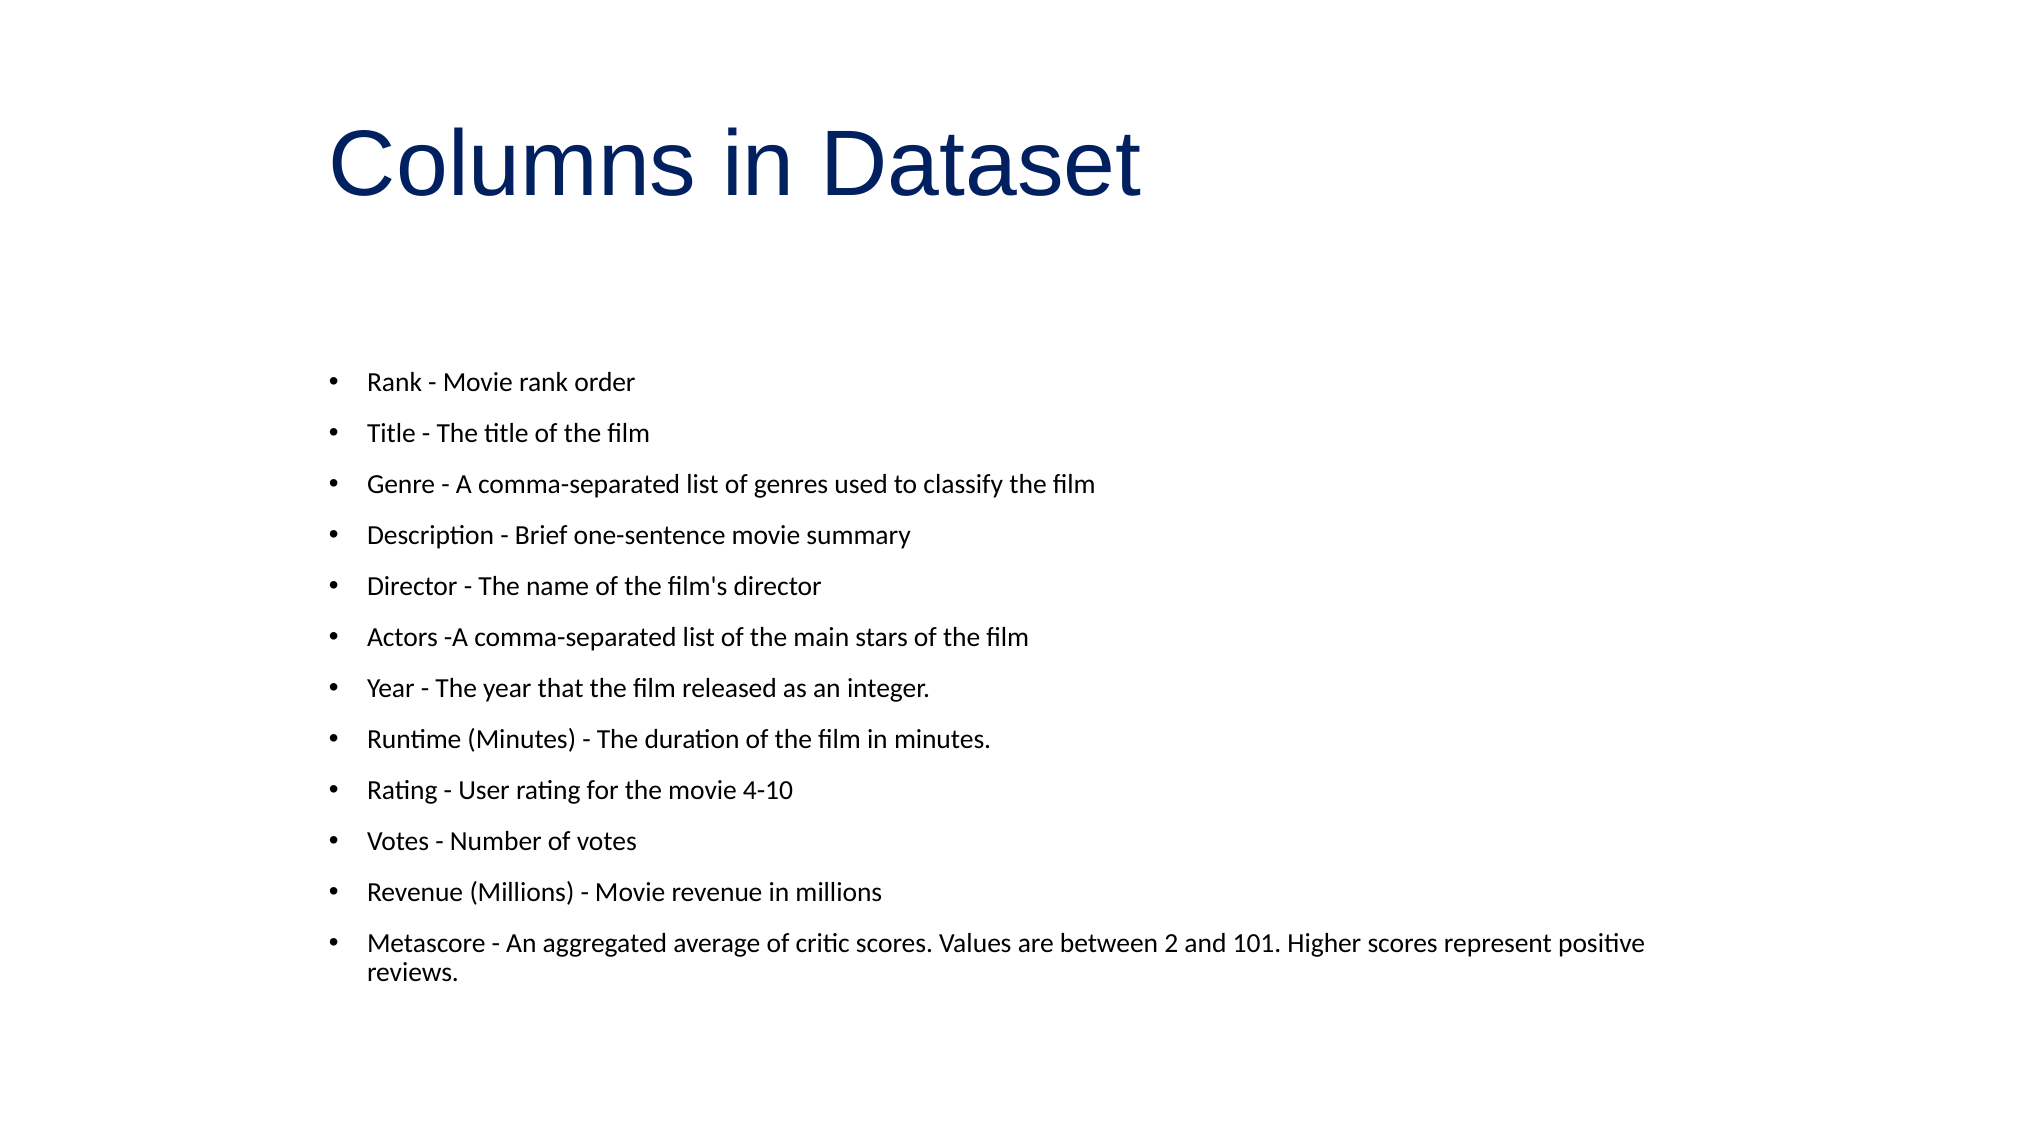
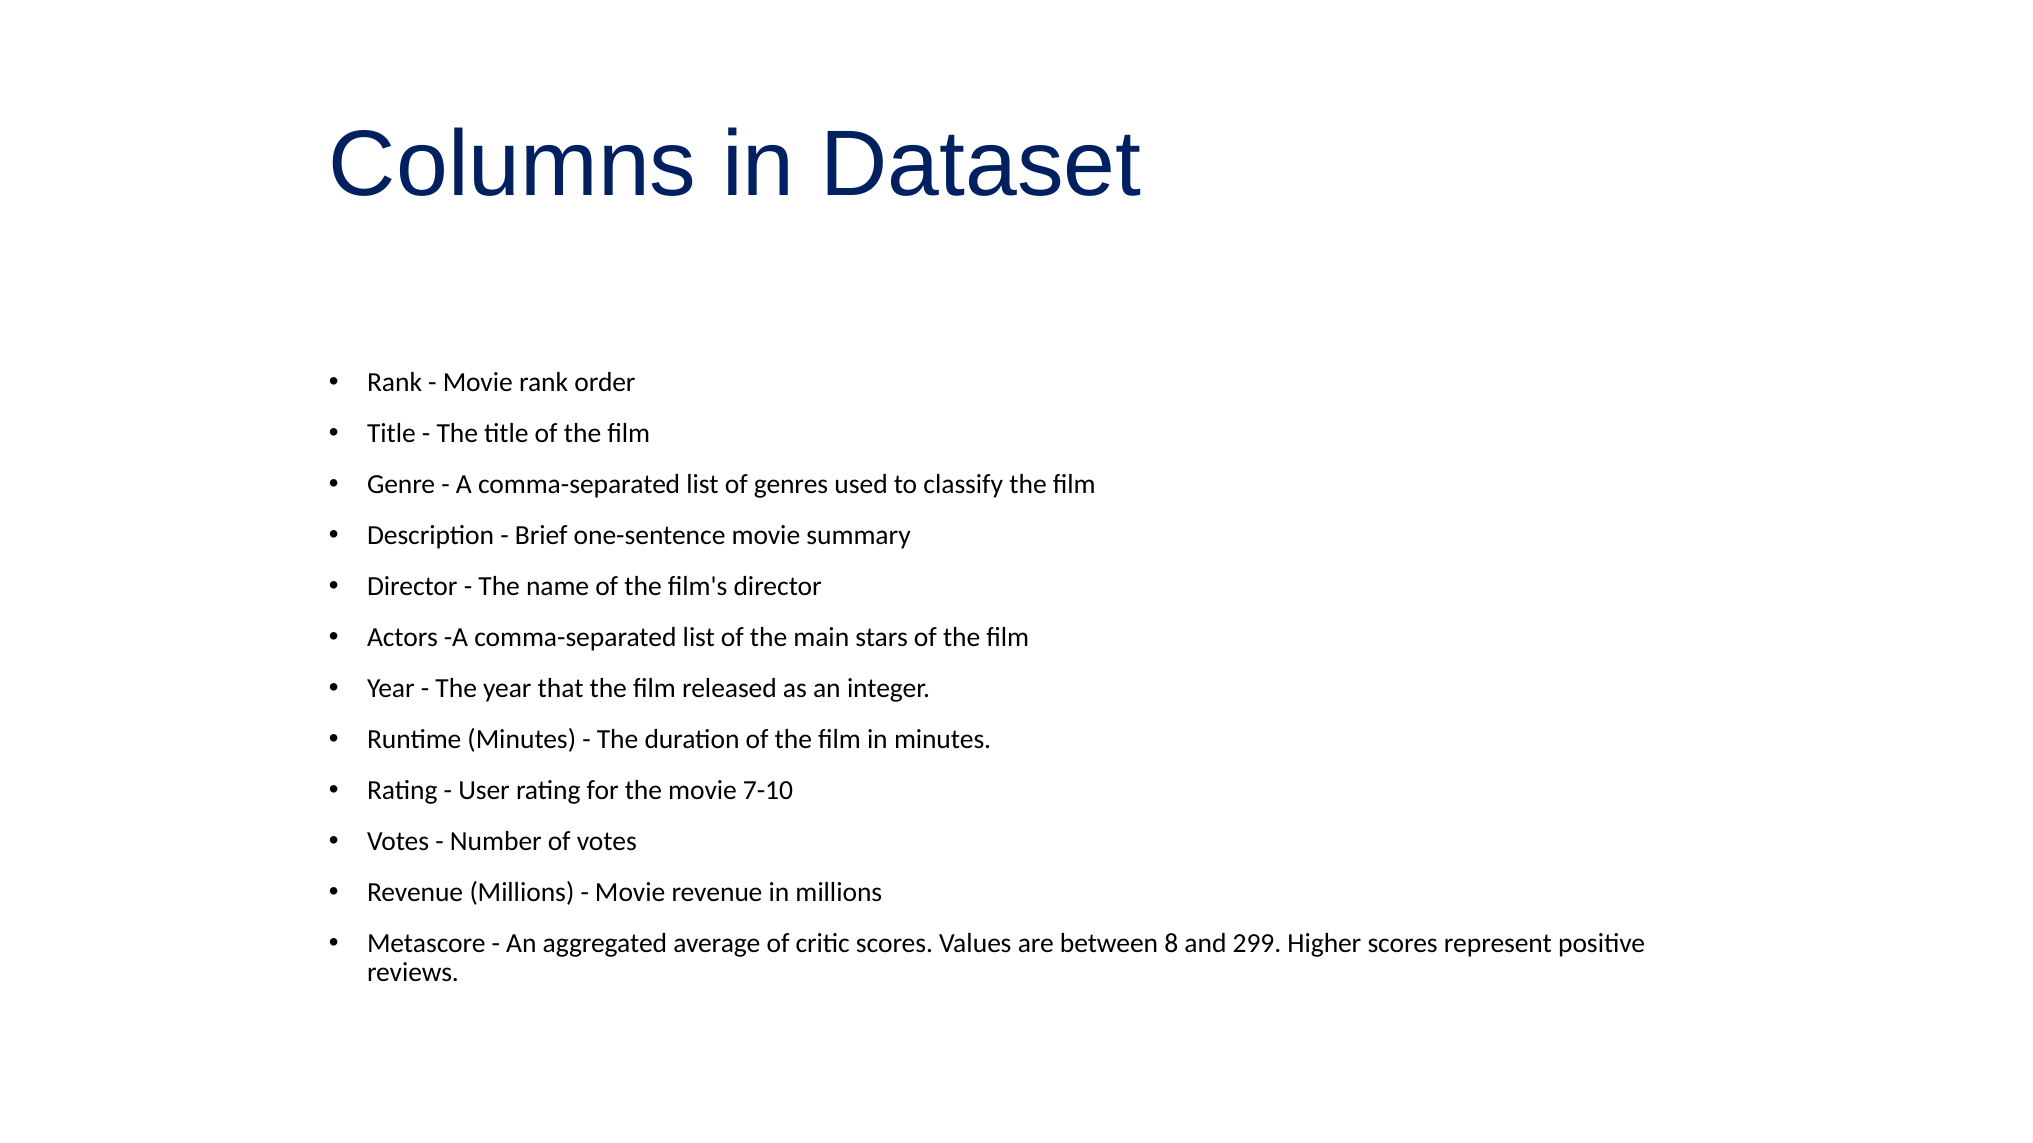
4-10: 4-10 -> 7-10 (768, 791)
2: 2 -> 8 (1171, 944)
101: 101 -> 299 (1257, 944)
